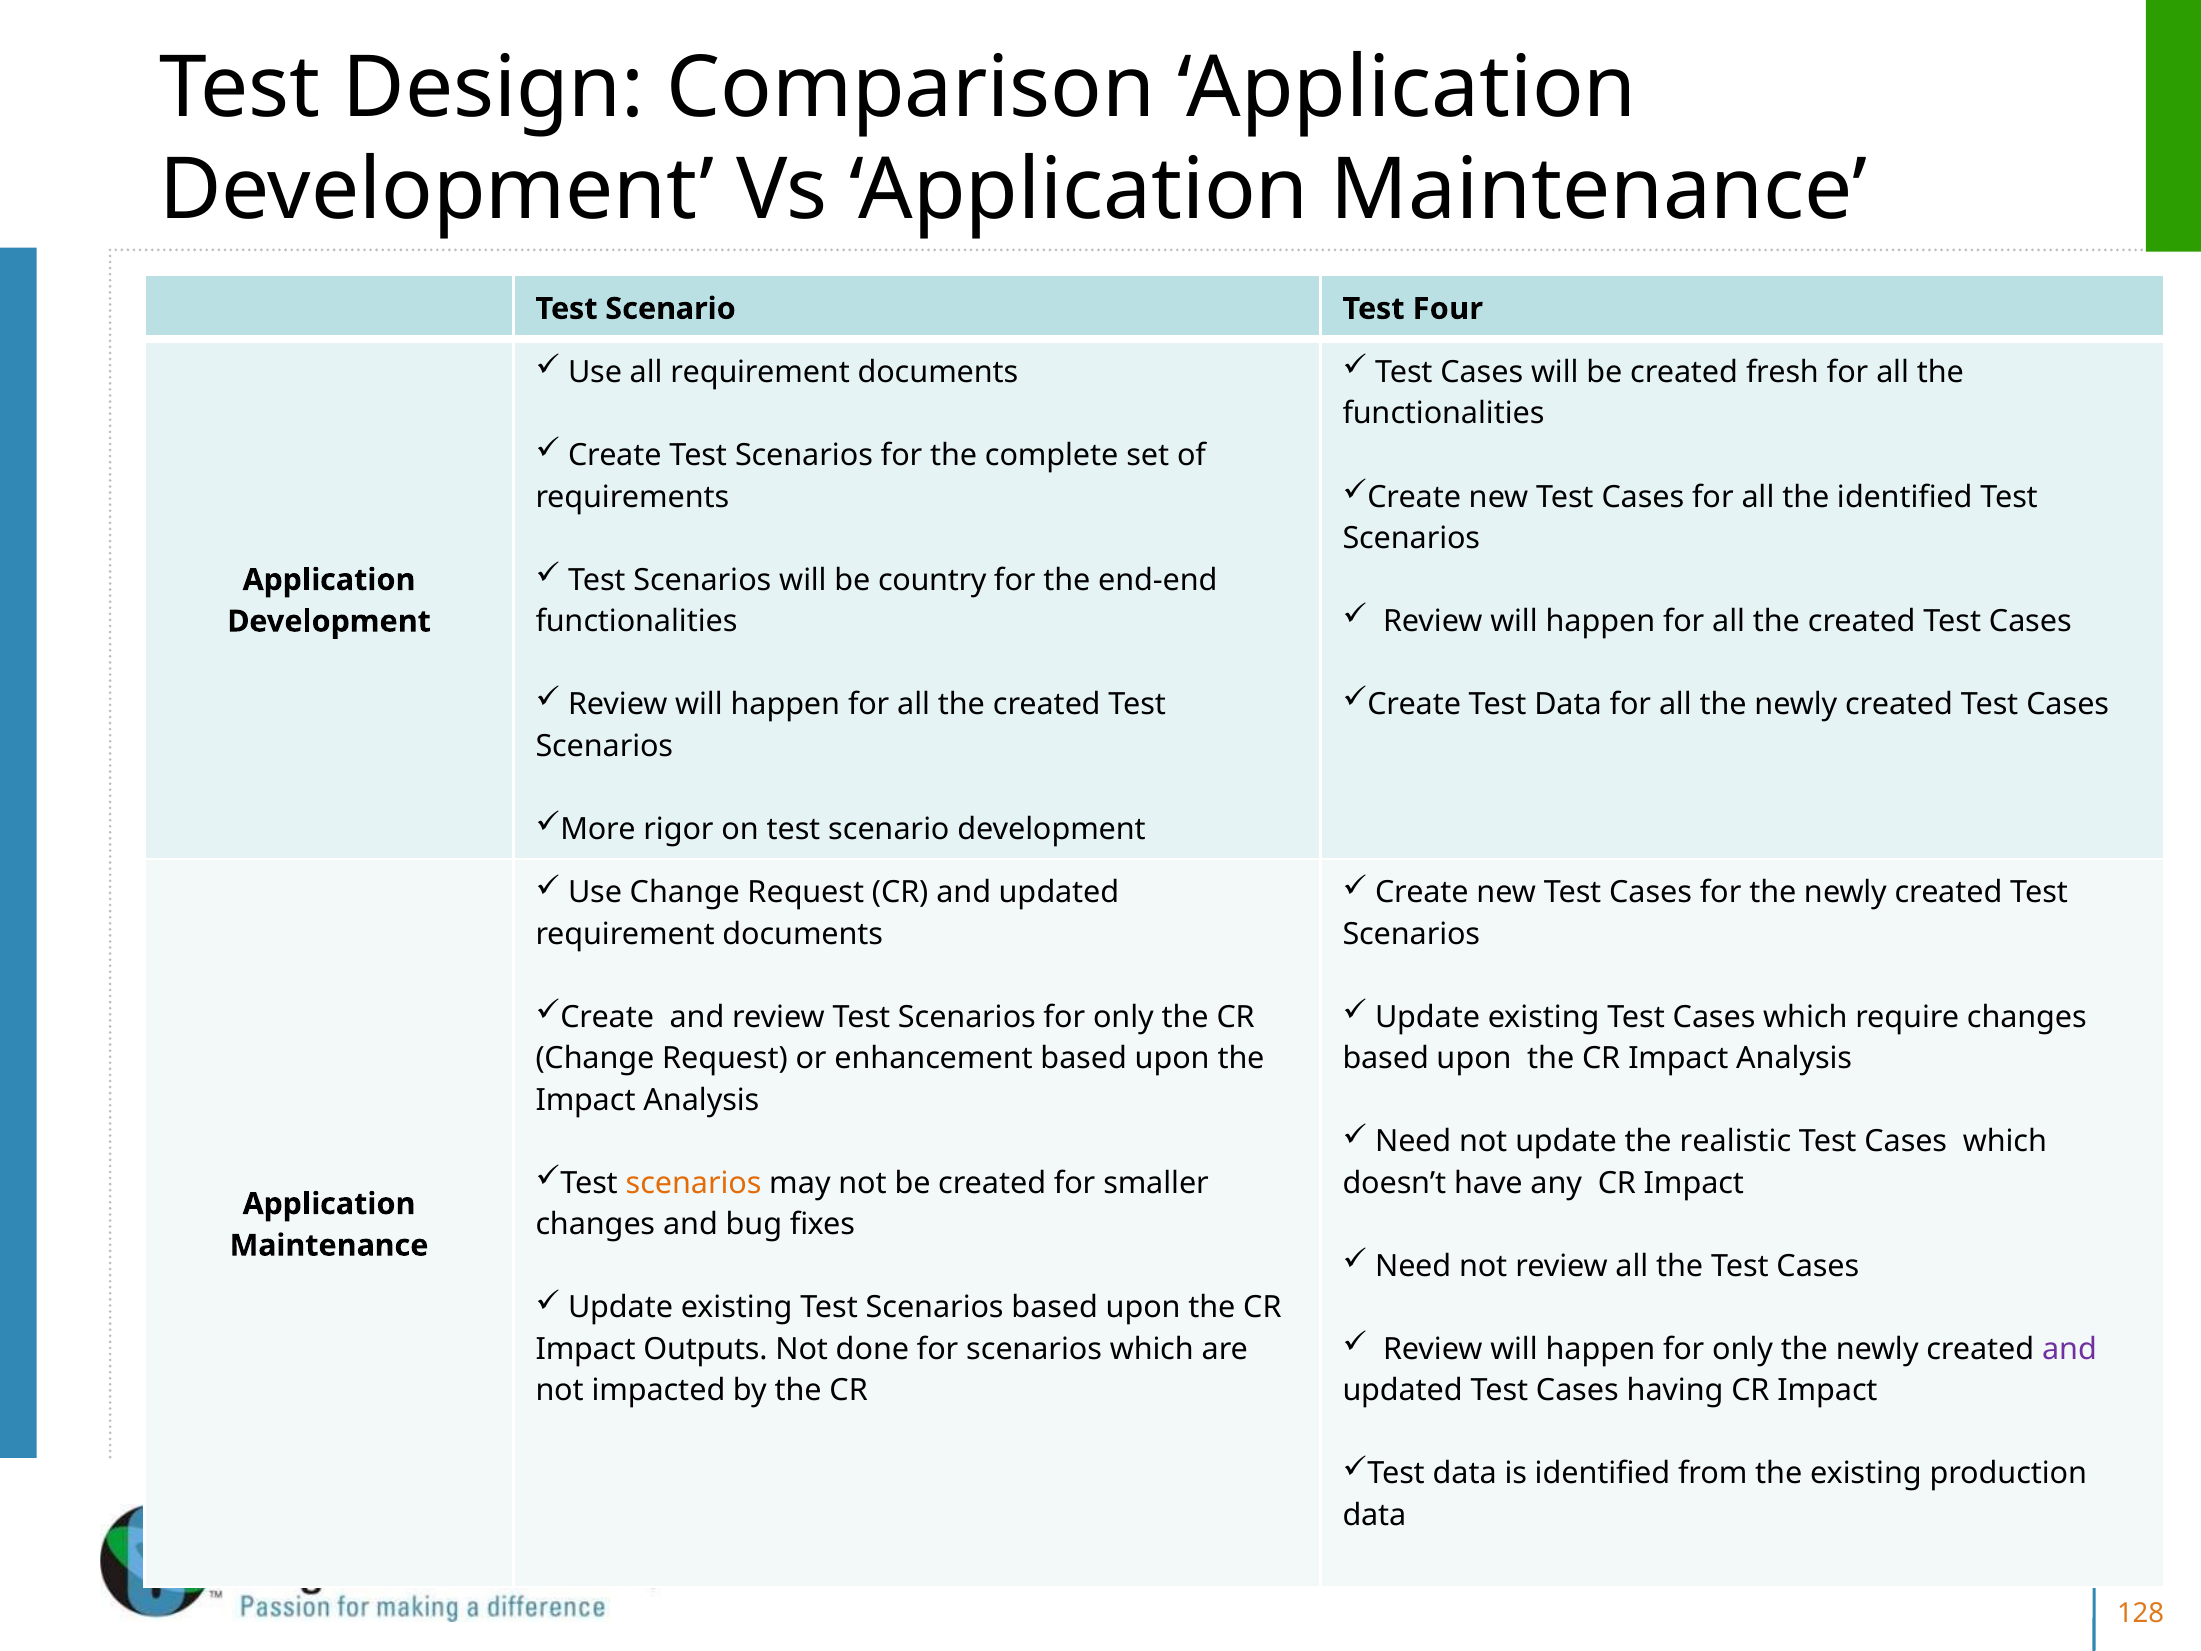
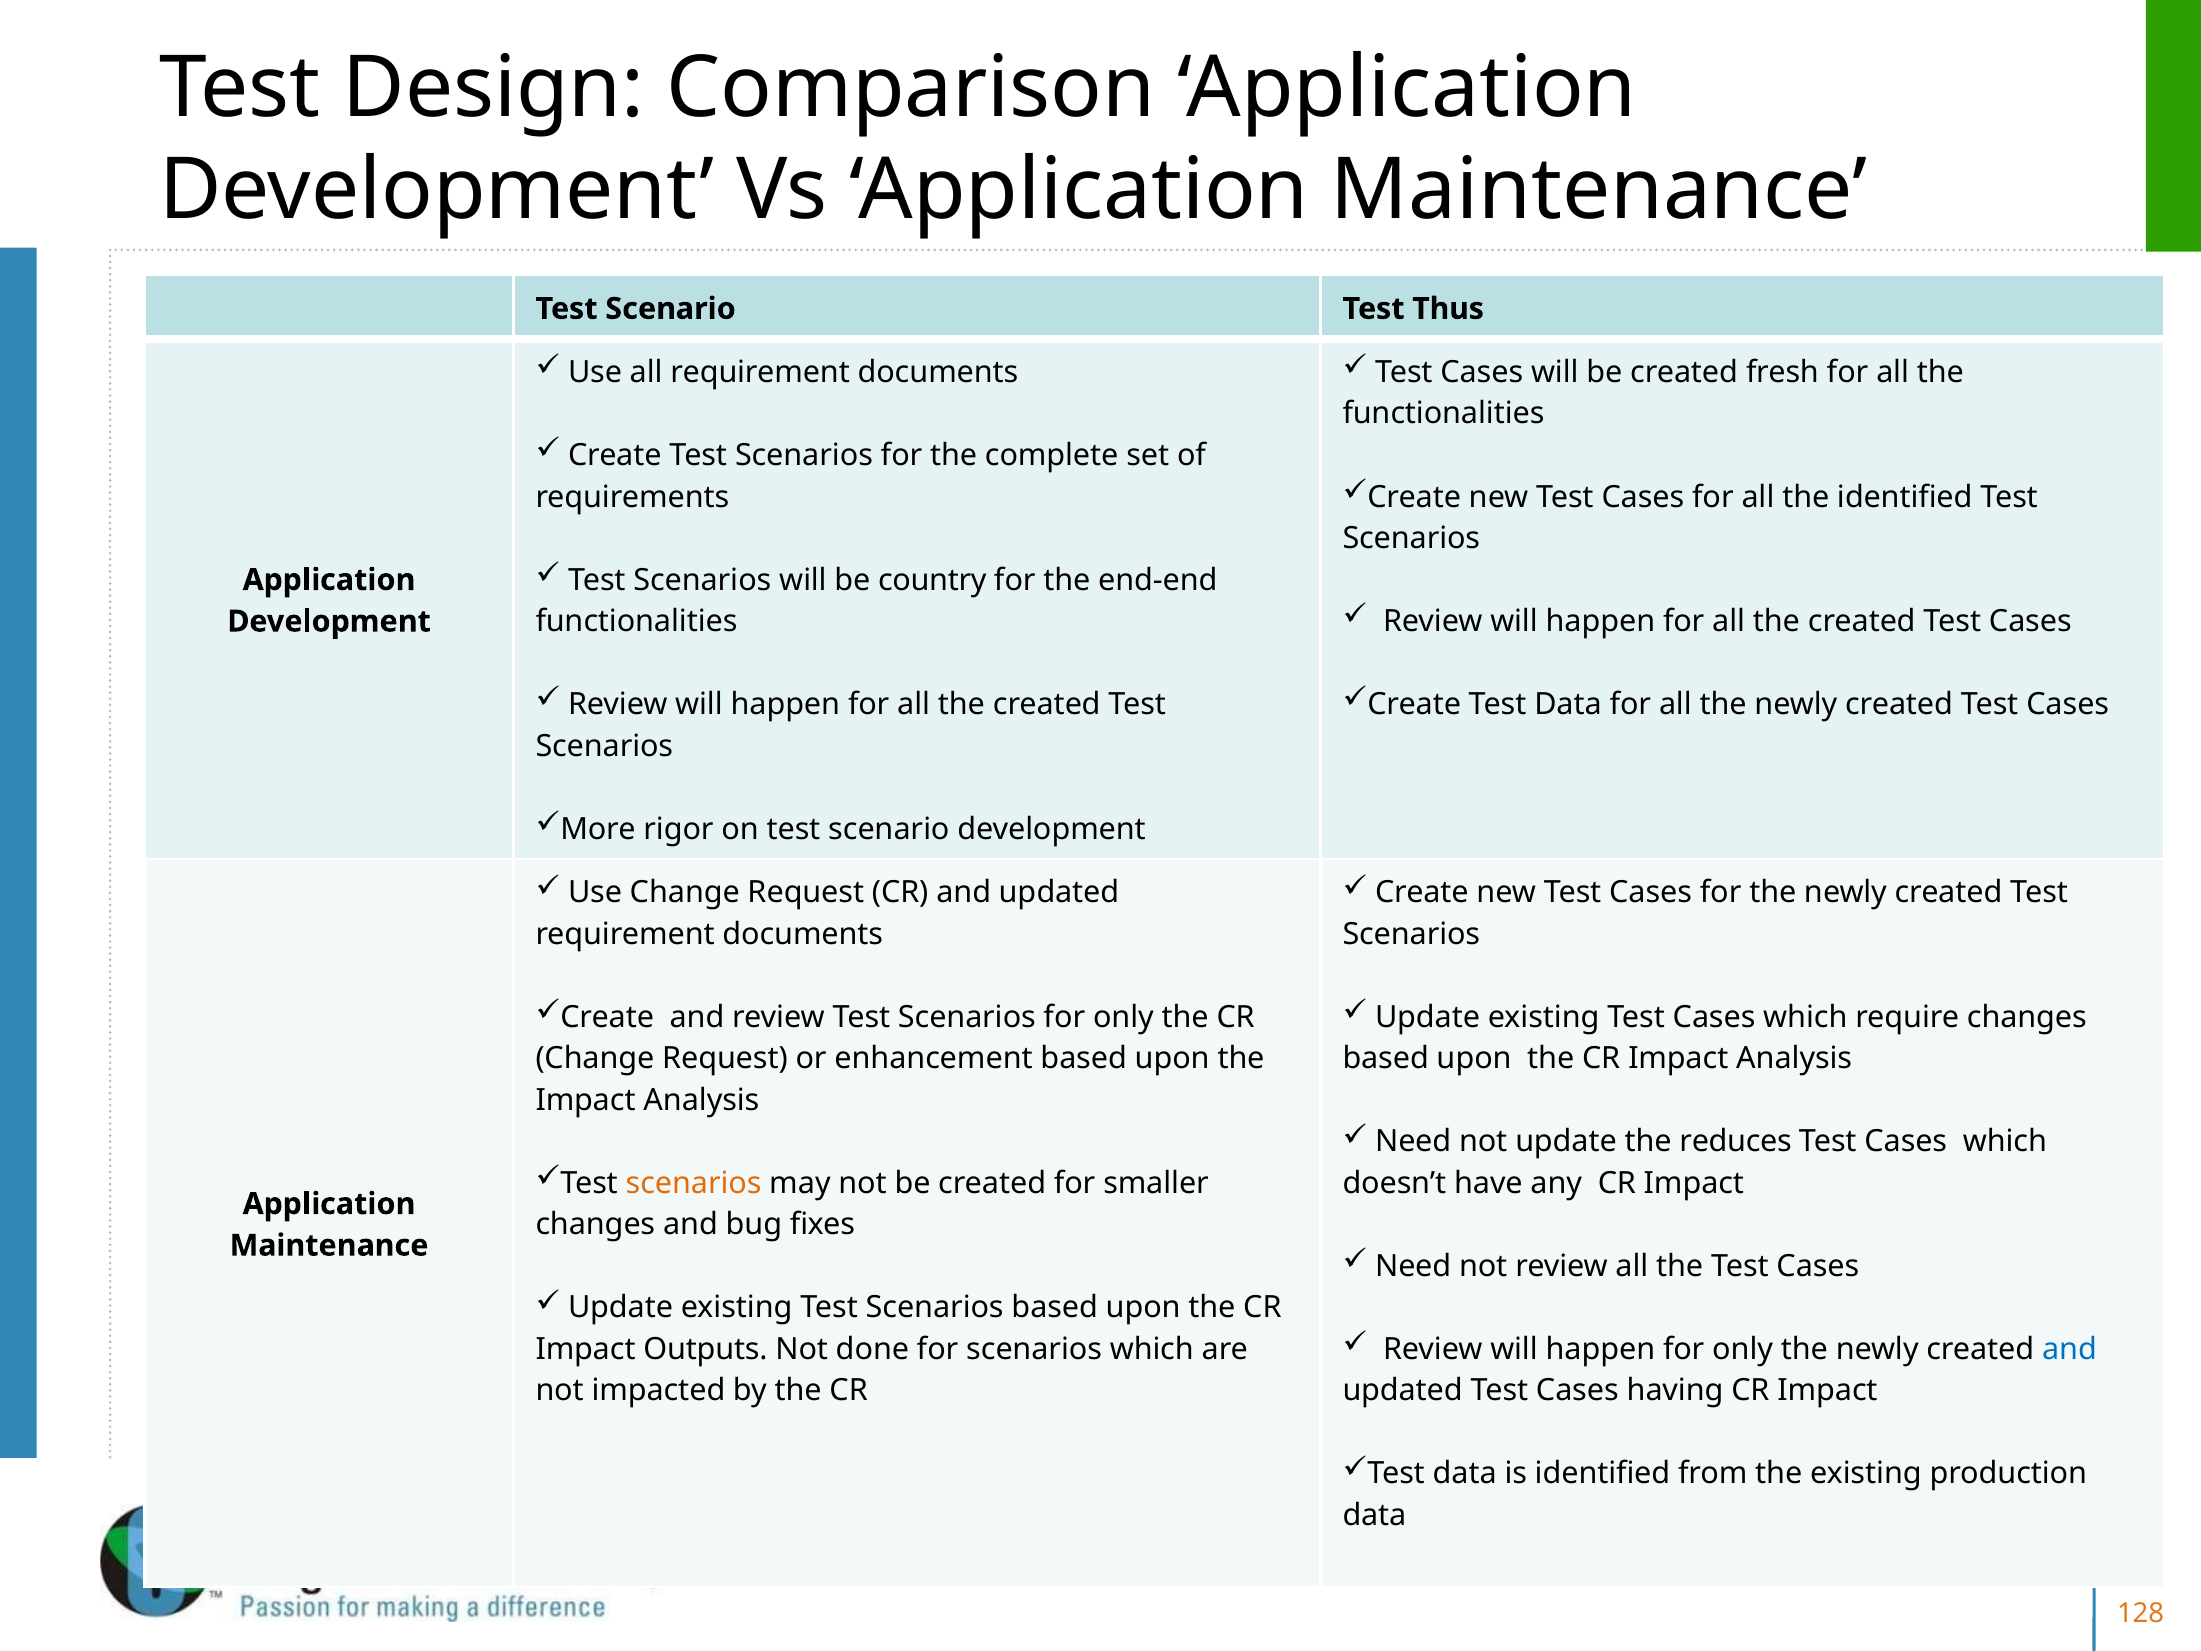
Four: Four -> Thus (1448, 309)
realistic: realistic -> reduces (1736, 1142)
and colour: purple -> blue (2069, 1349)
